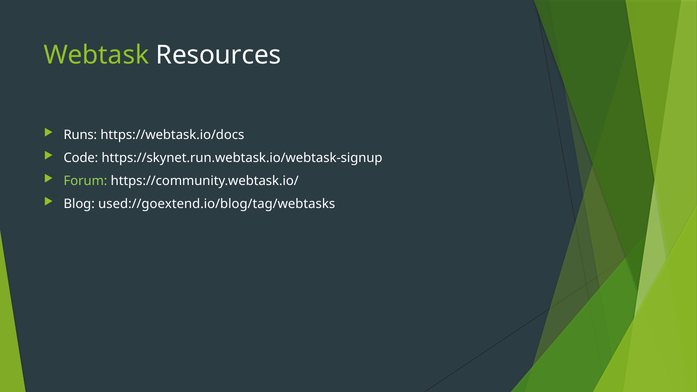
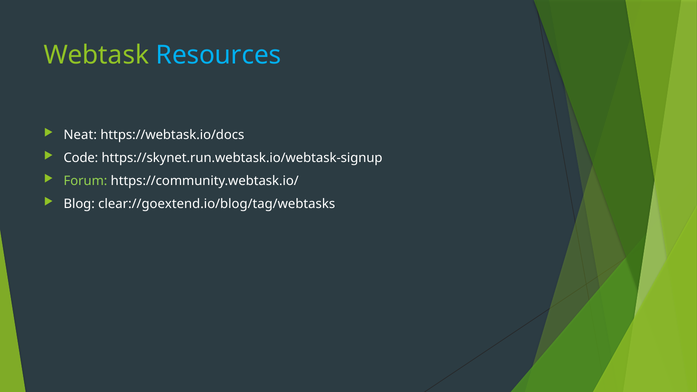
Resources colour: white -> light blue (219, 55)
Runs: Runs -> Neat (80, 135)
used://goextend.io/blog/tag/webtasks: used://goextend.io/blog/tag/webtasks -> clear://goextend.io/blog/tag/webtasks (217, 204)
